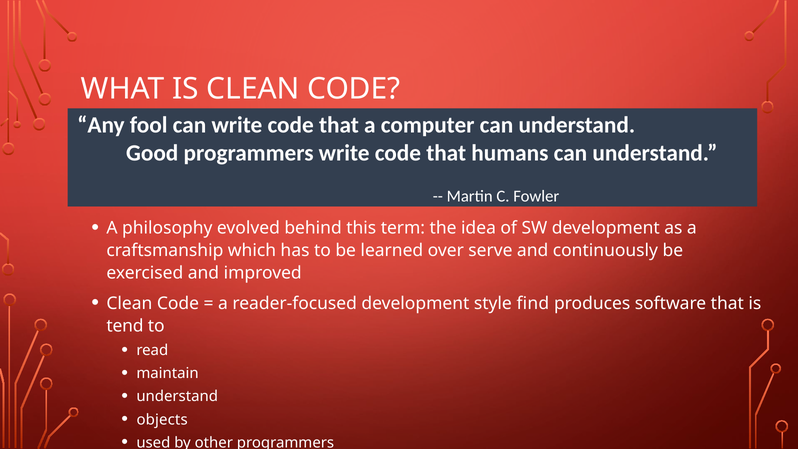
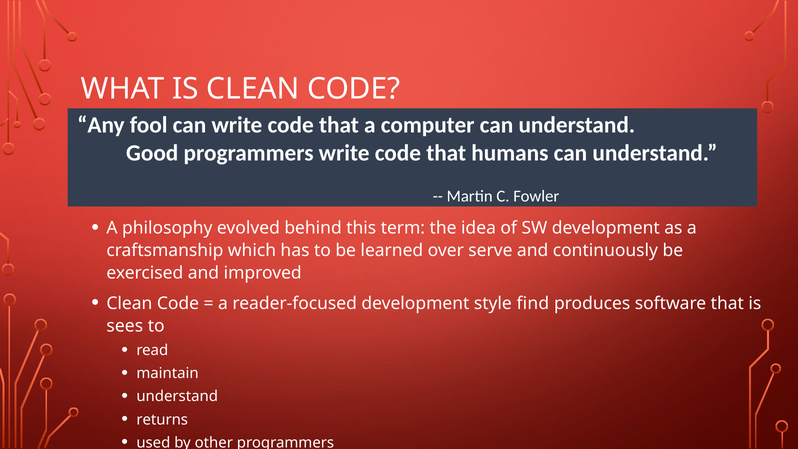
tend: tend -> sees (125, 326)
objects: objects -> returns (162, 419)
